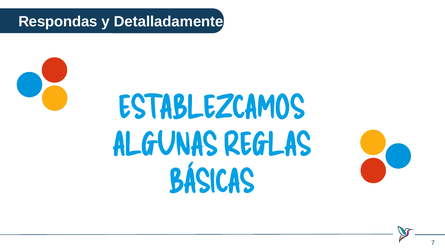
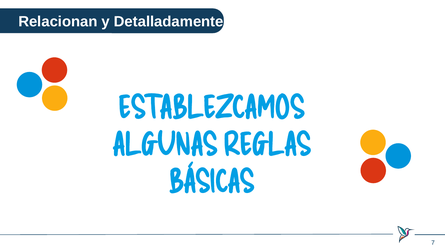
Respondas: Respondas -> Relacionan (58, 22)
